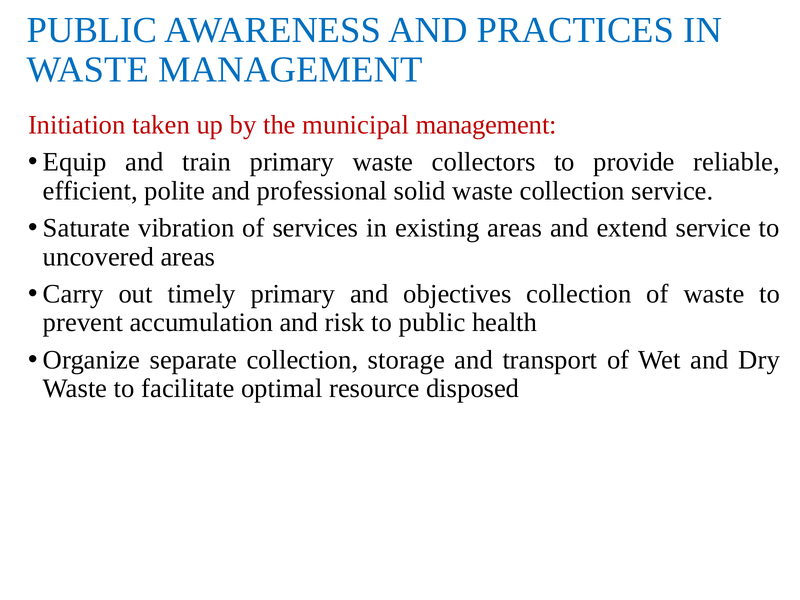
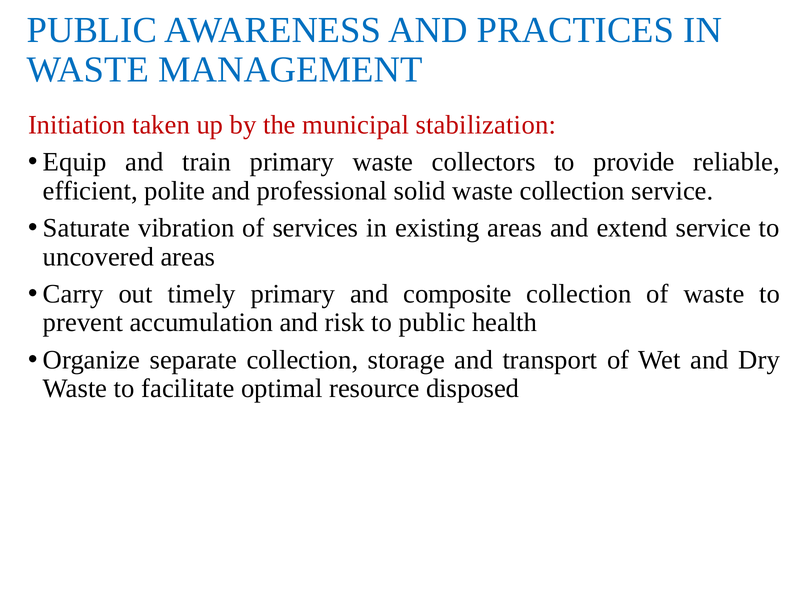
municipal management: management -> stabilization (486, 125)
objectives: objectives -> composite (458, 294)
